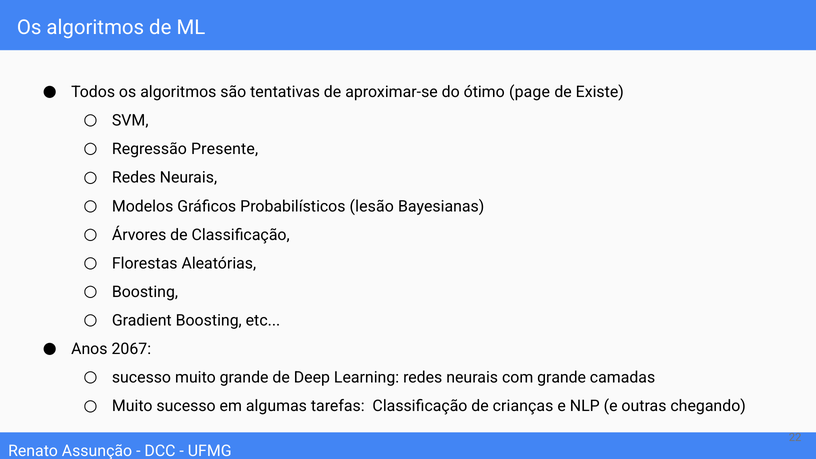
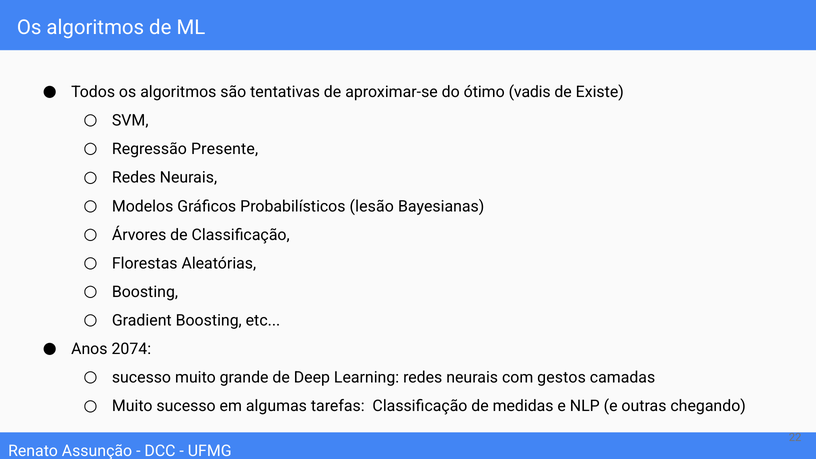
page: page -> vadis (530, 92)
2067: 2067 -> 2074 (131, 349)
com grande: grande -> gestos (562, 378)
crianças: crianças -> medidas (523, 406)
